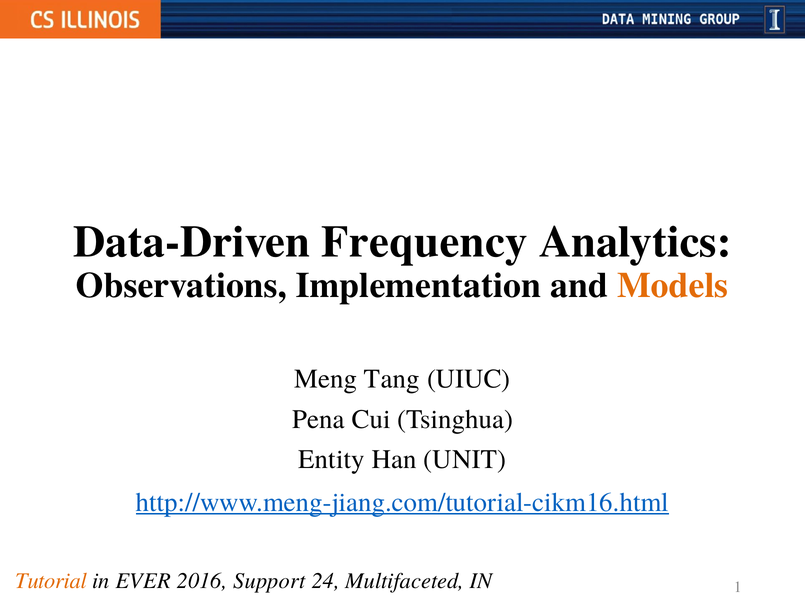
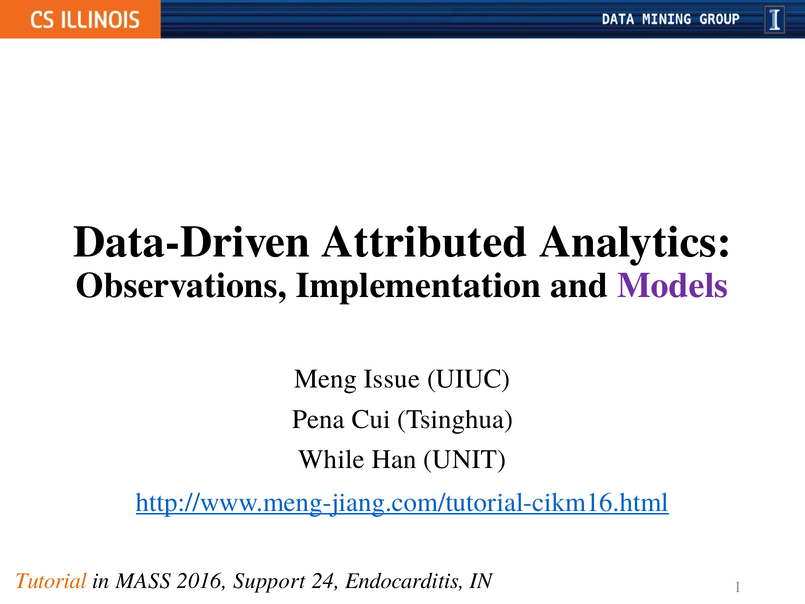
Frequency: Frequency -> Attributed (424, 242)
Models colour: orange -> purple (673, 285)
Tang: Tang -> Issue (392, 379)
Entity: Entity -> While (332, 459)
EVER: EVER -> MASS (143, 581)
Multifaceted: Multifaceted -> Endocarditis (405, 581)
